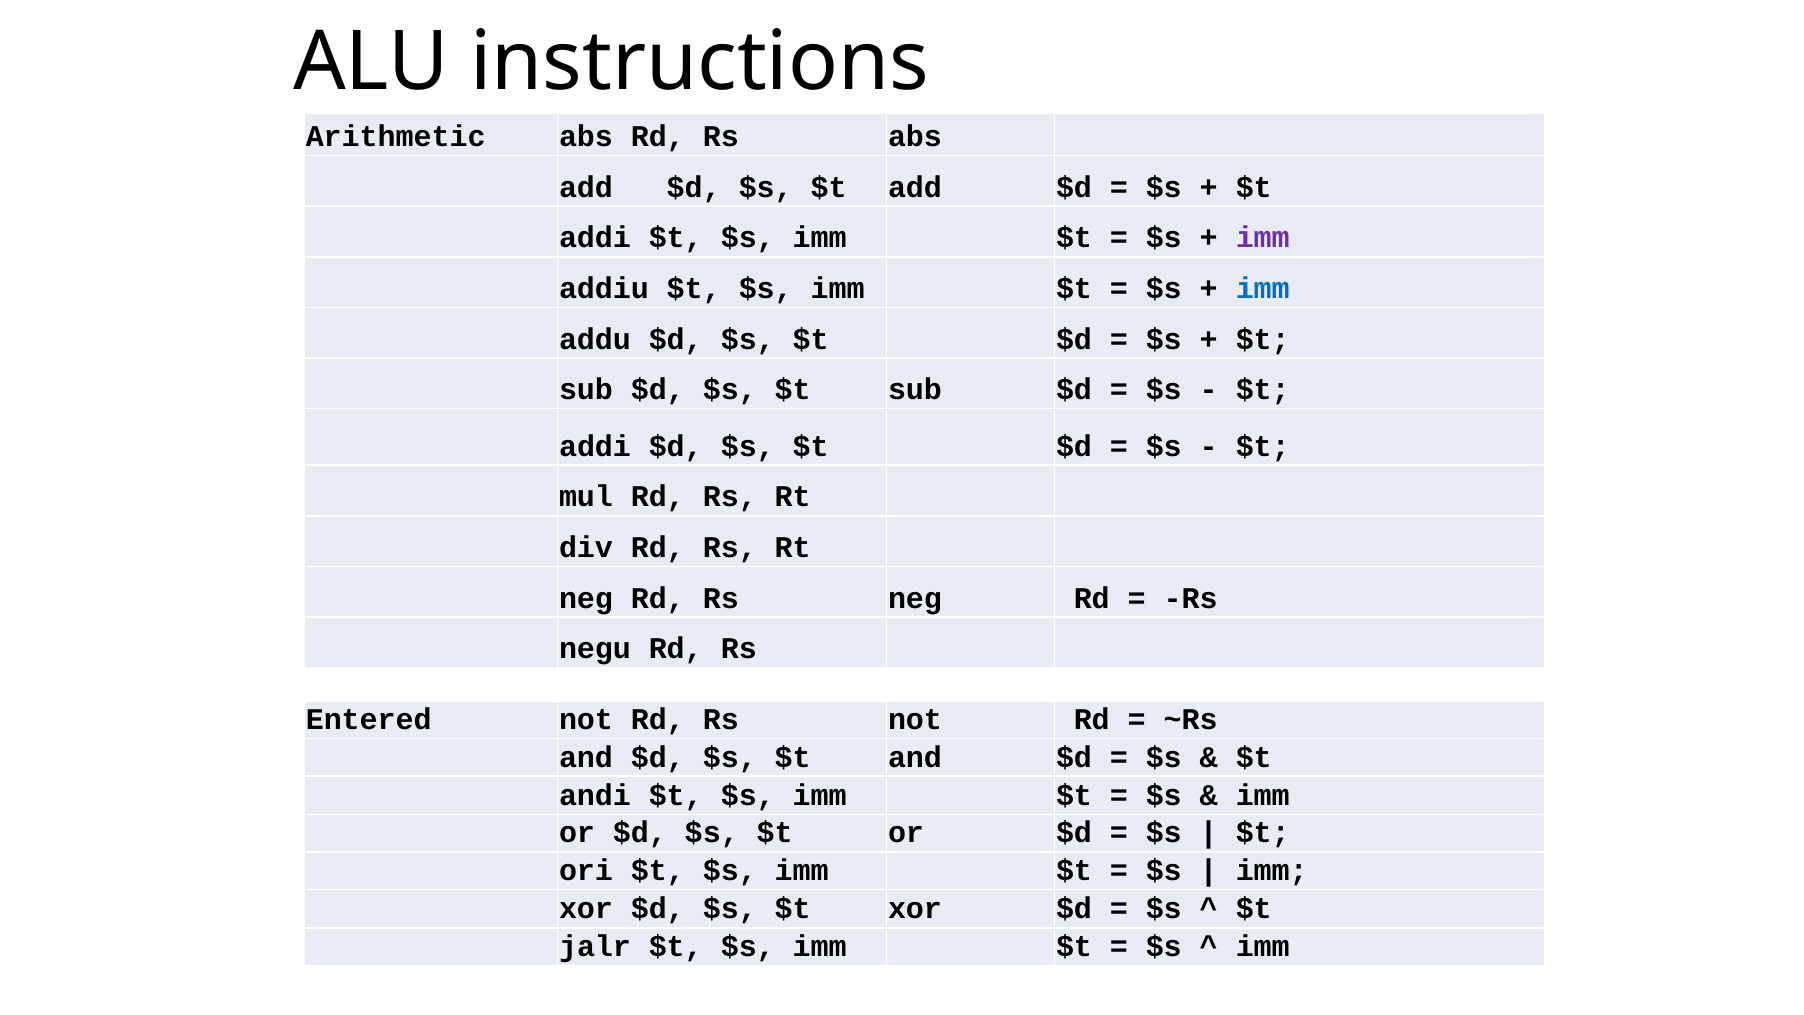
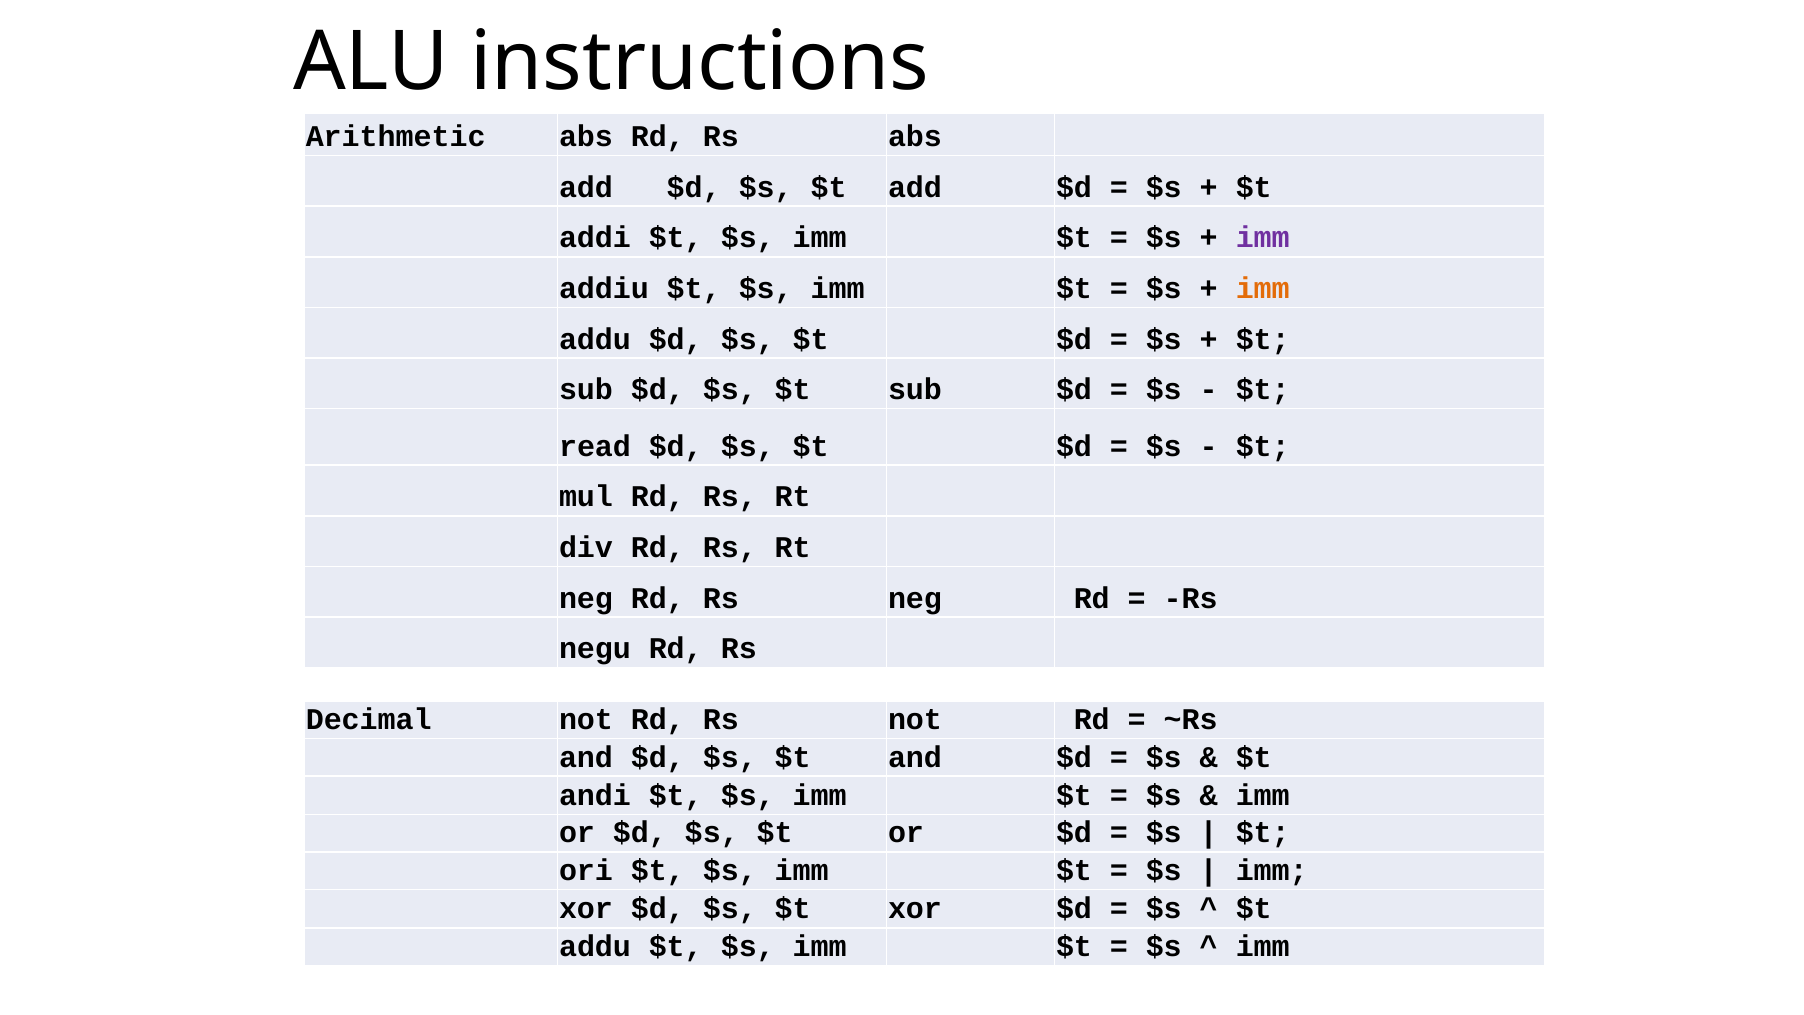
imm colour: blue -> orange (1263, 288)
addi: addi -> read (595, 446)
Entered: Entered -> Decimal (369, 719)
jalr: jalr -> addu (595, 946)
